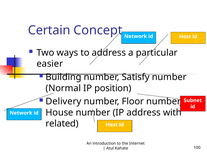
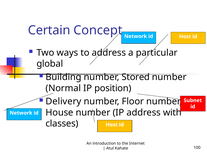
easier: easier -> global (50, 64)
Satisfy: Satisfy -> Stored (136, 77)
related: related -> classes (62, 124)
